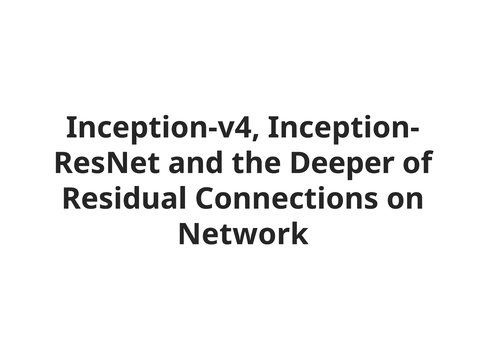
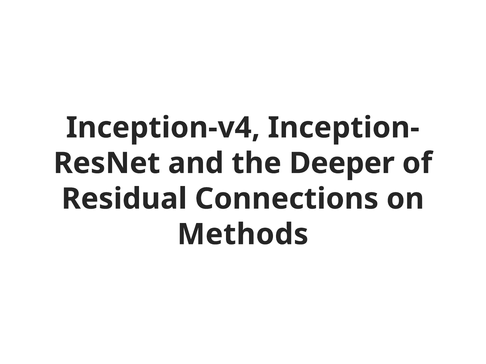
Network: Network -> Methods (243, 235)
